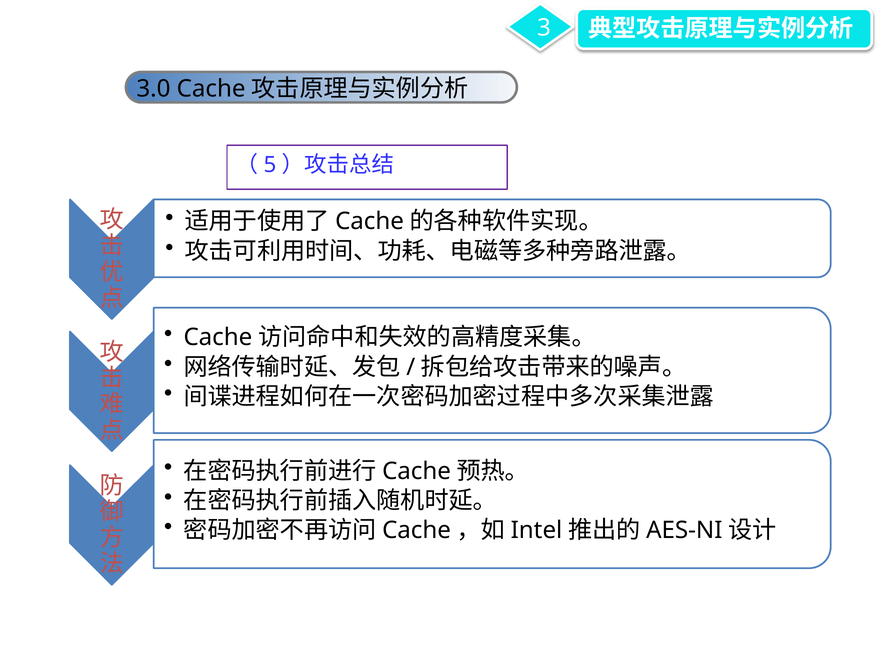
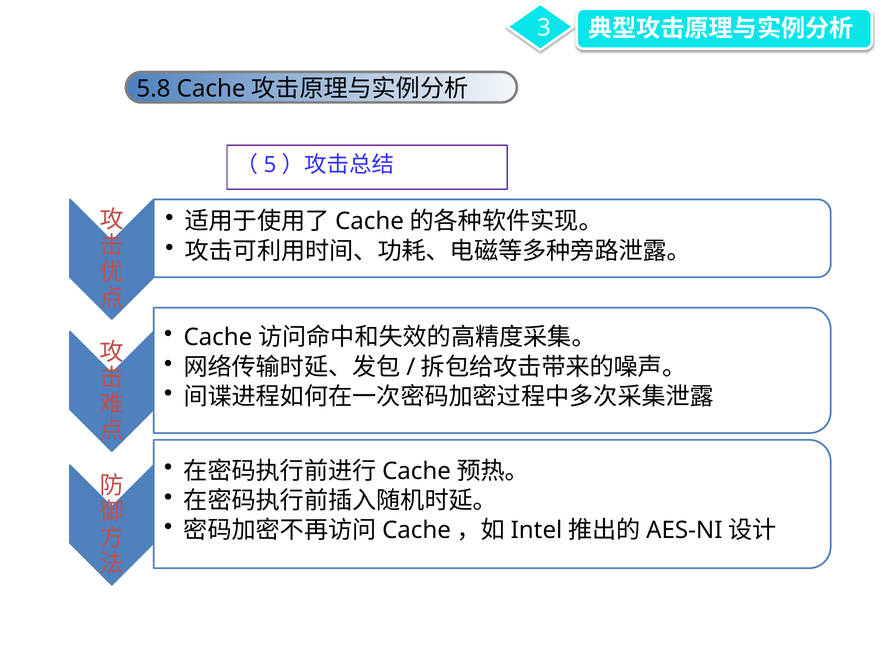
3.0: 3.0 -> 5.8 (153, 89)
